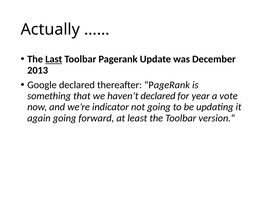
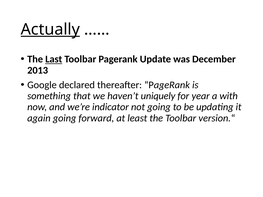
Actually underline: none -> present (50, 29)
haven’t declared: declared -> uniquely (158, 96)
vote: vote -> with (229, 96)
